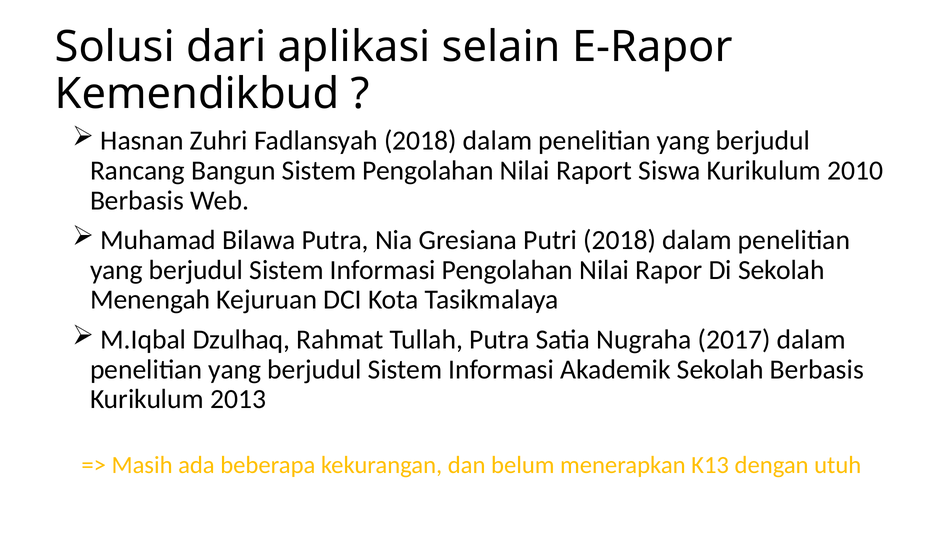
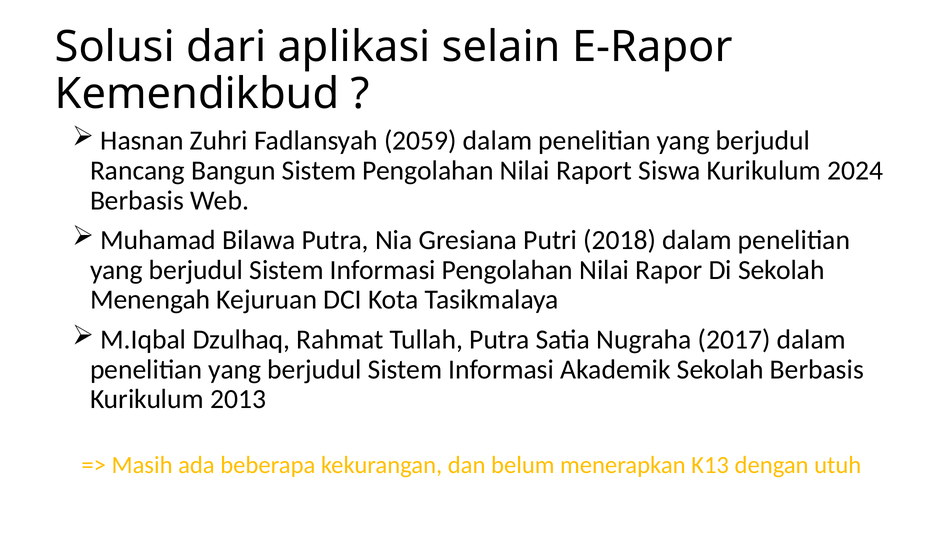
Fadlansyah 2018: 2018 -> 2059 (420, 141)
2010: 2010 -> 2024 (855, 171)
